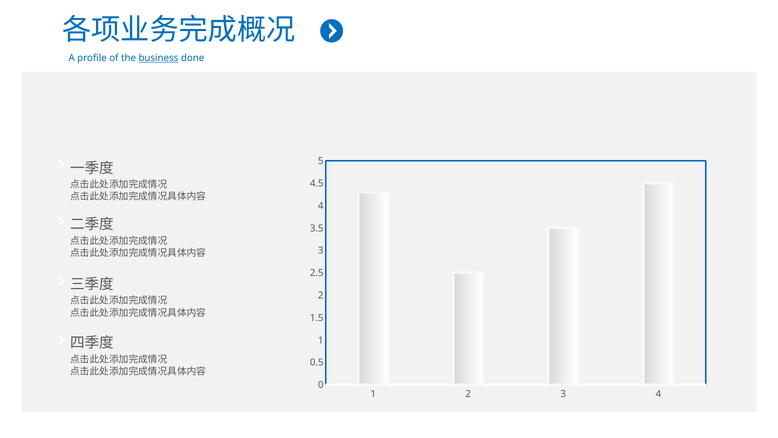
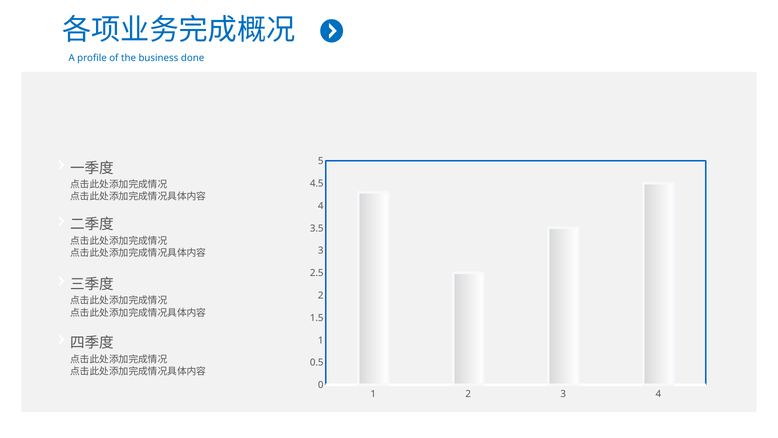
business underline: present -> none (158, 58)
